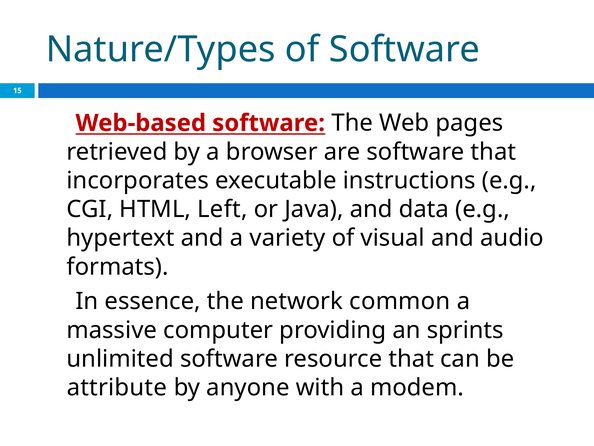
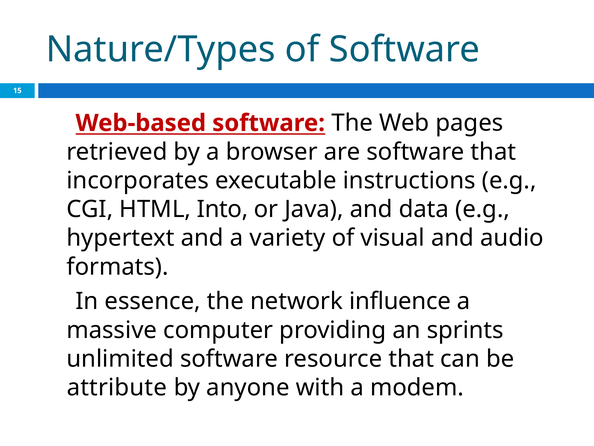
Left: Left -> Into (223, 209)
common: common -> influence (400, 301)
